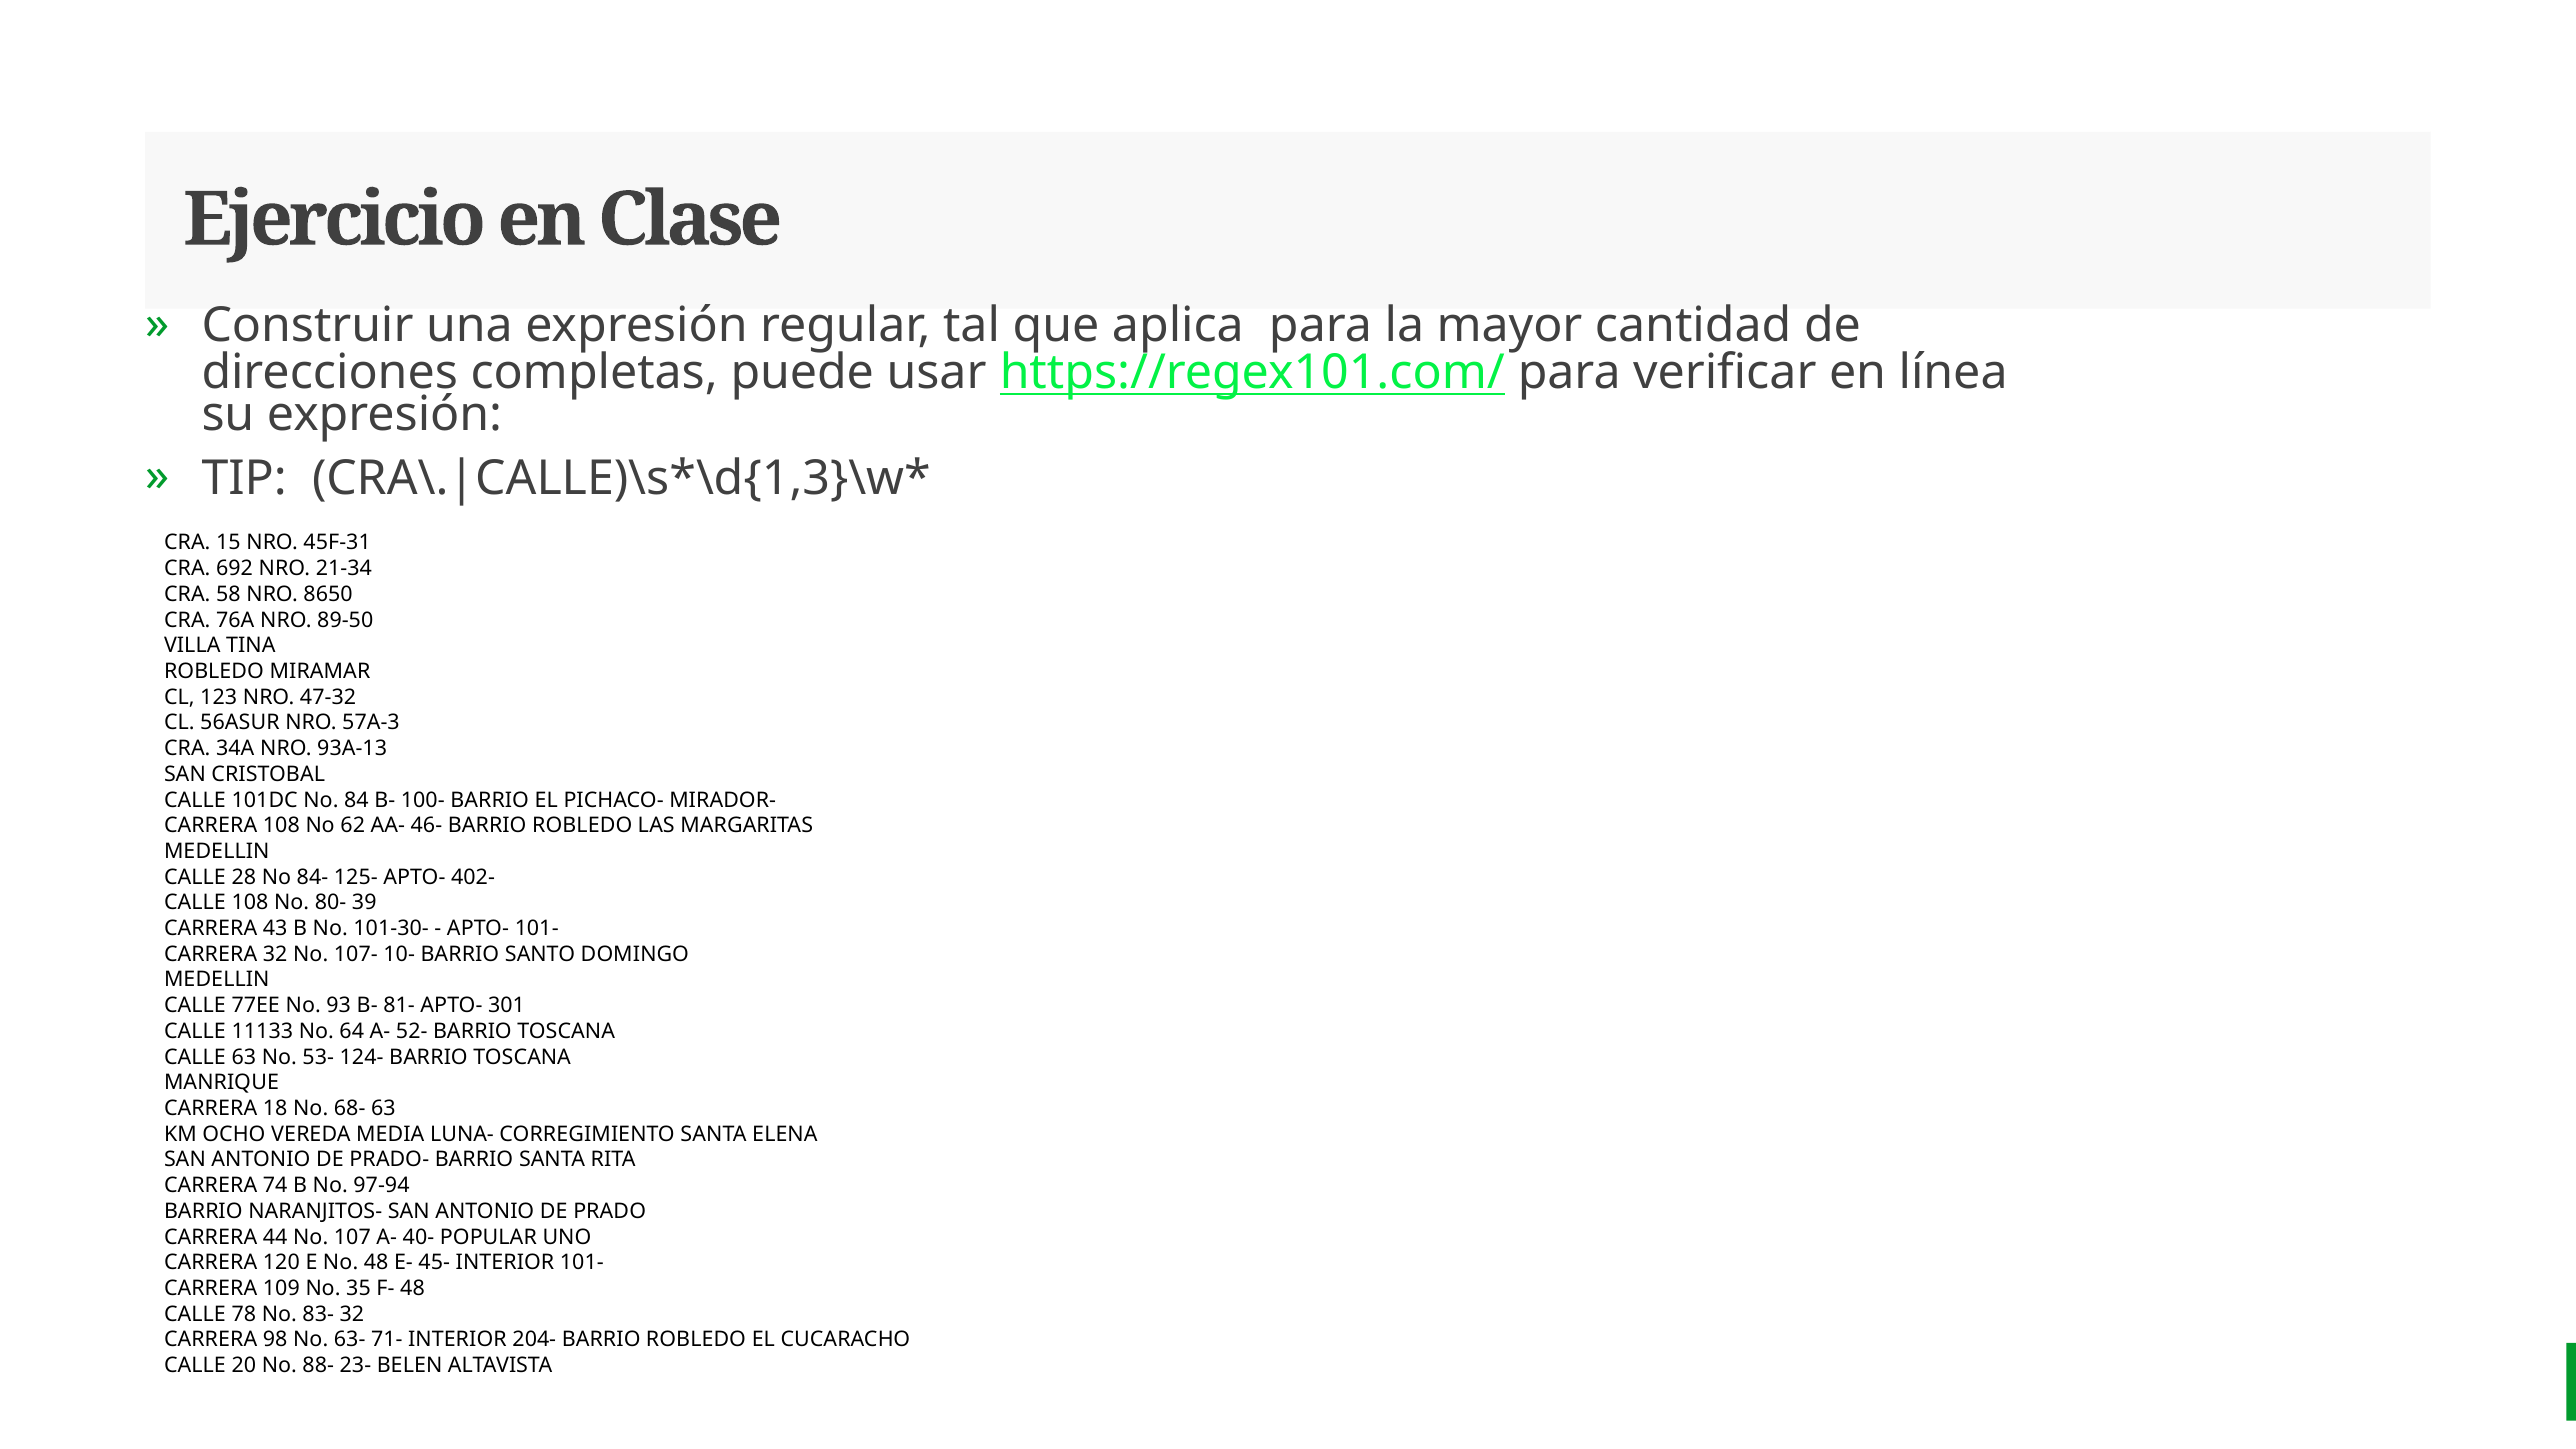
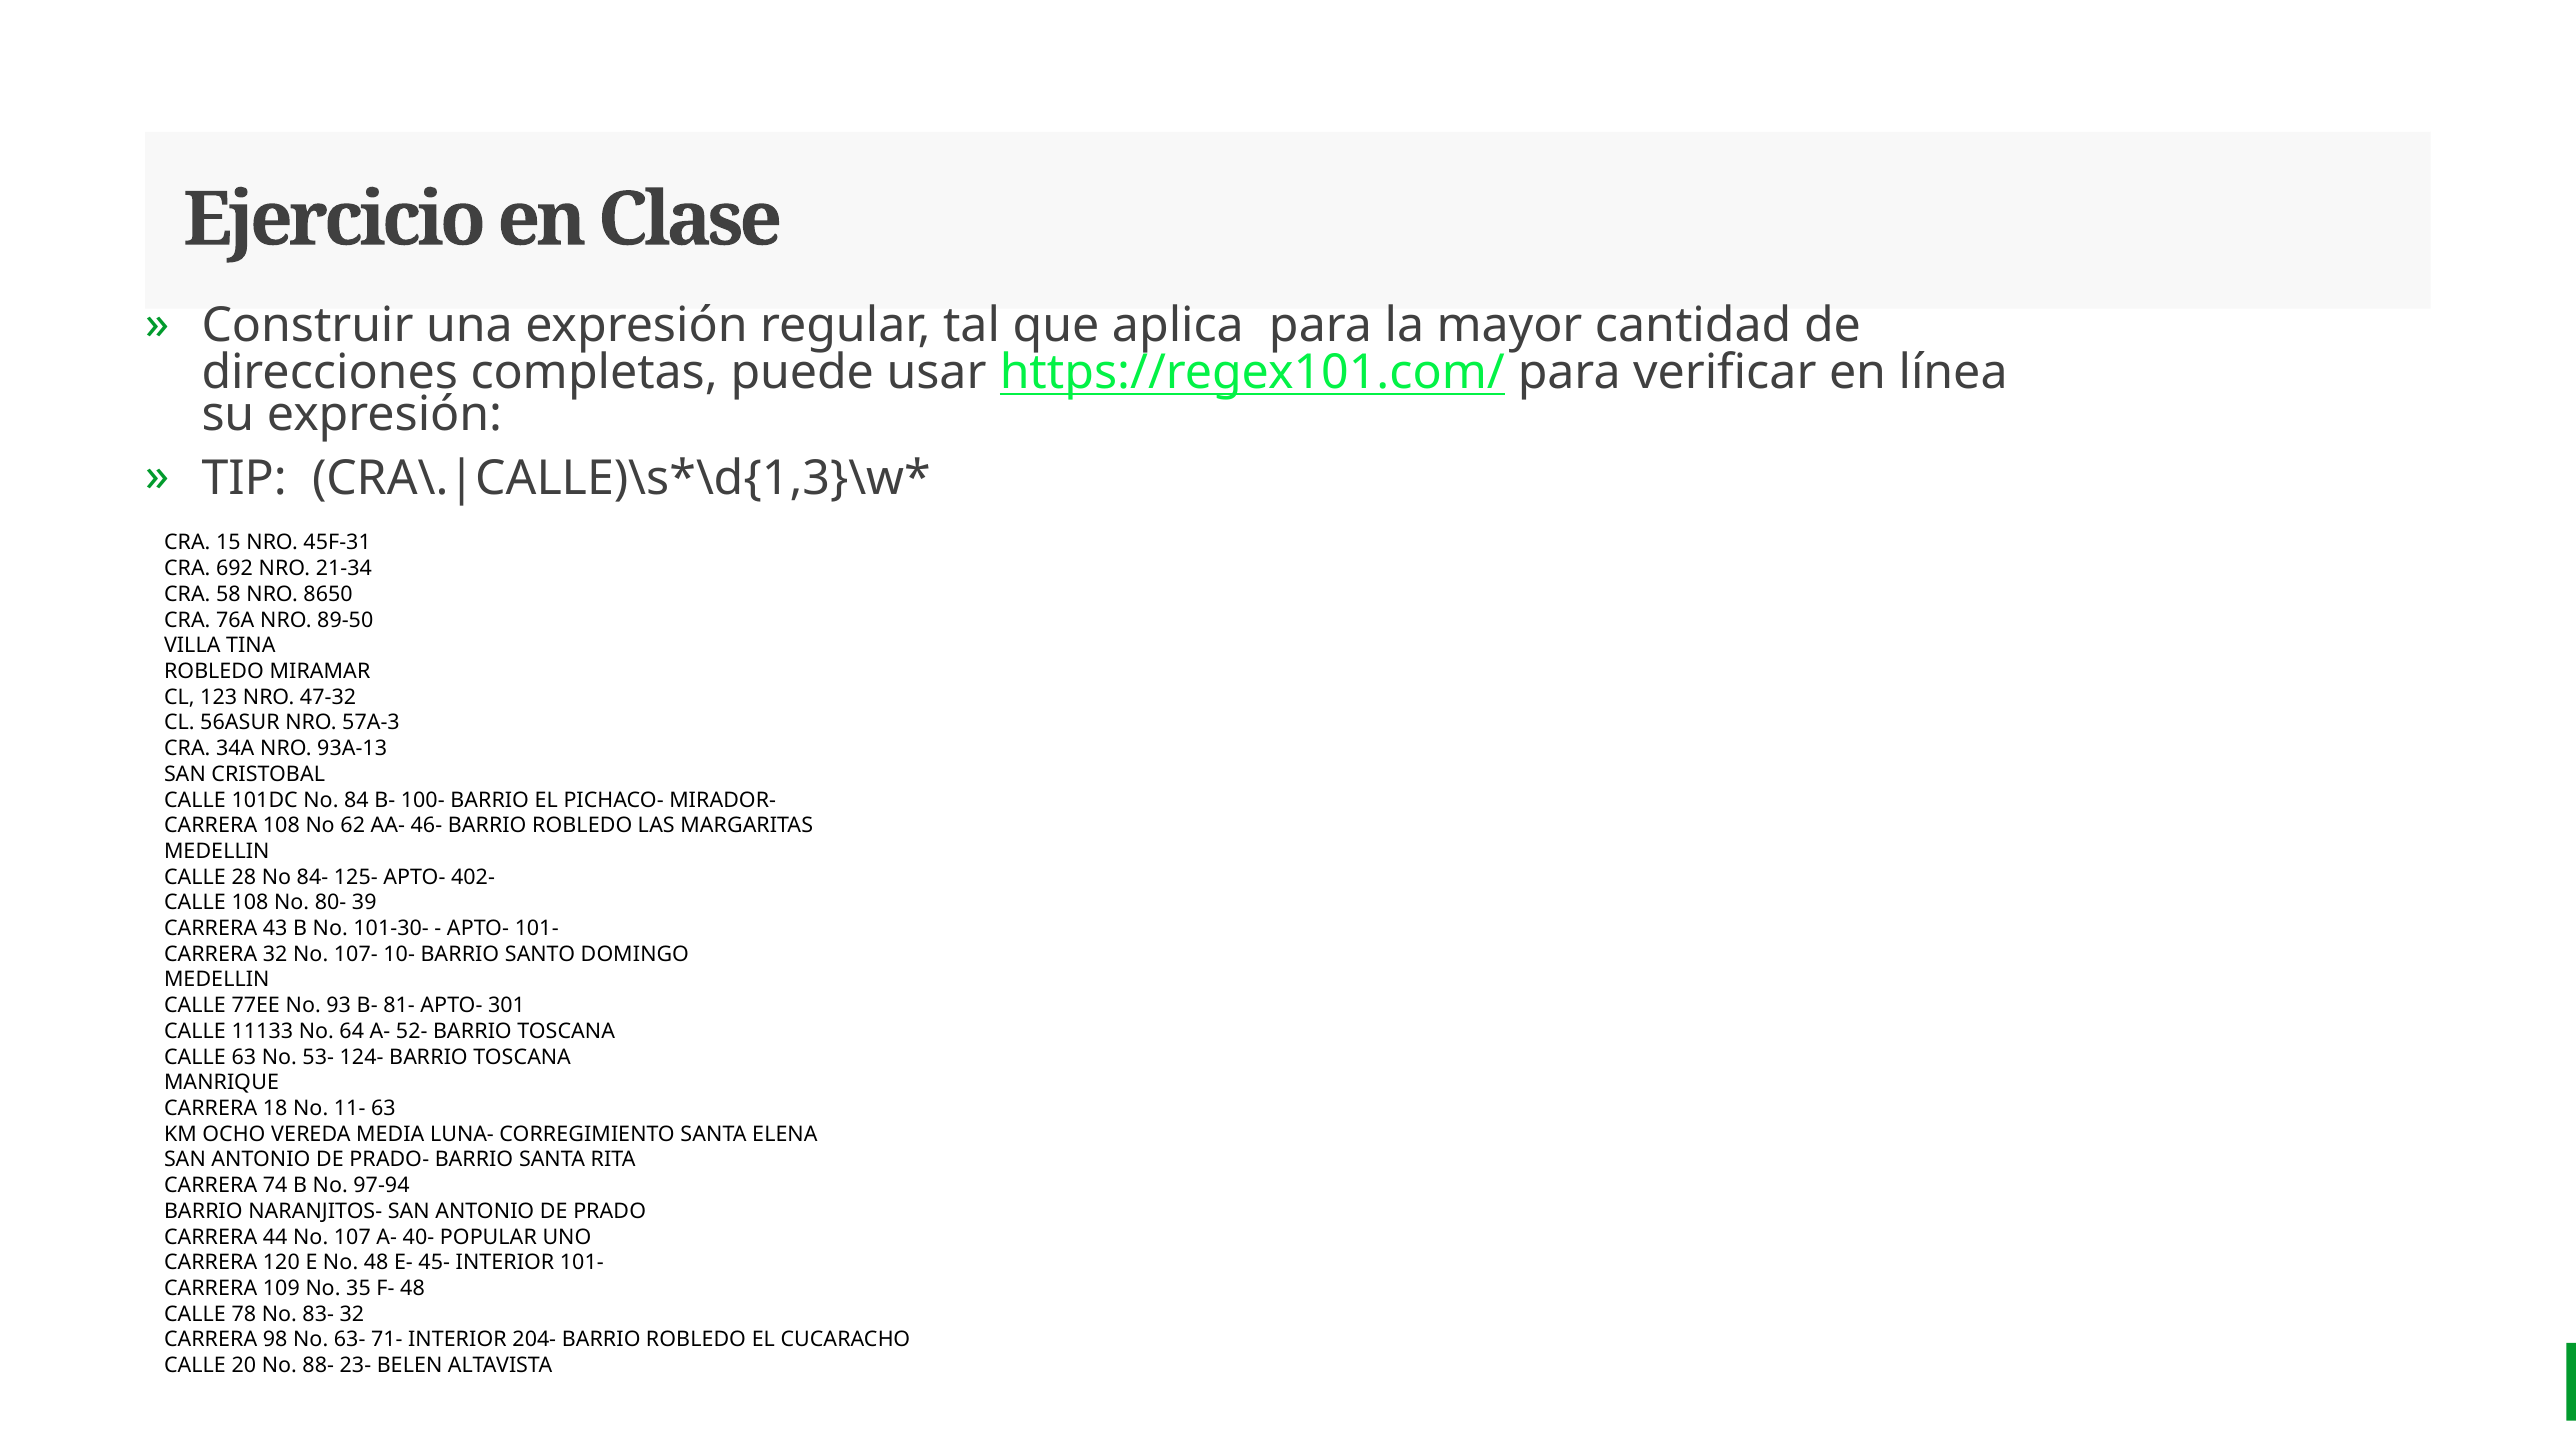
68-: 68- -> 11- (350, 1108)
